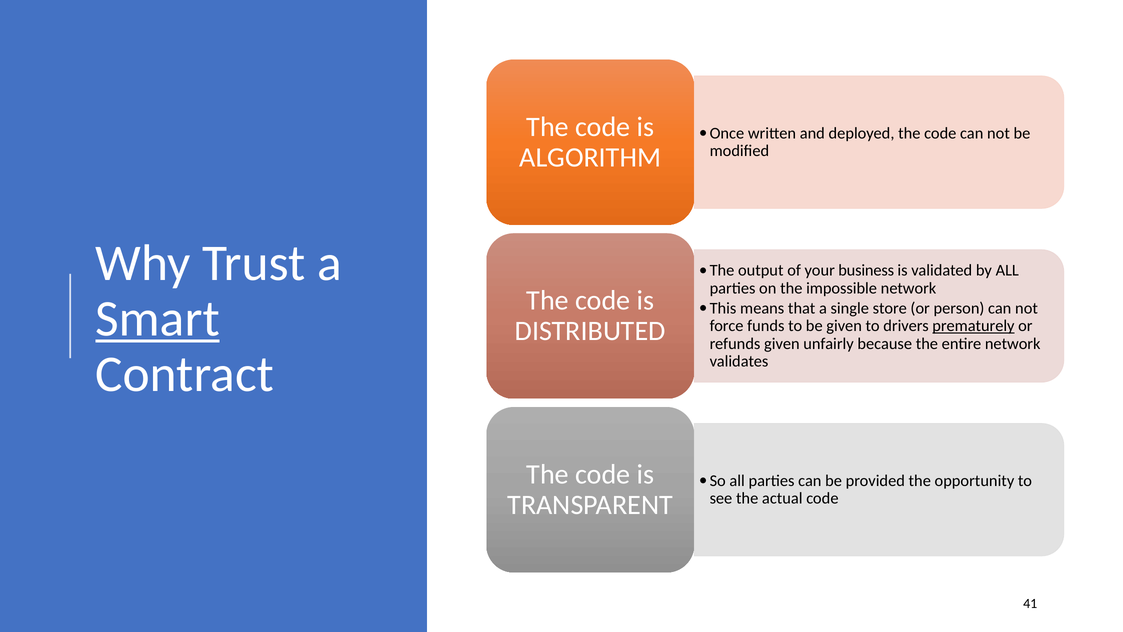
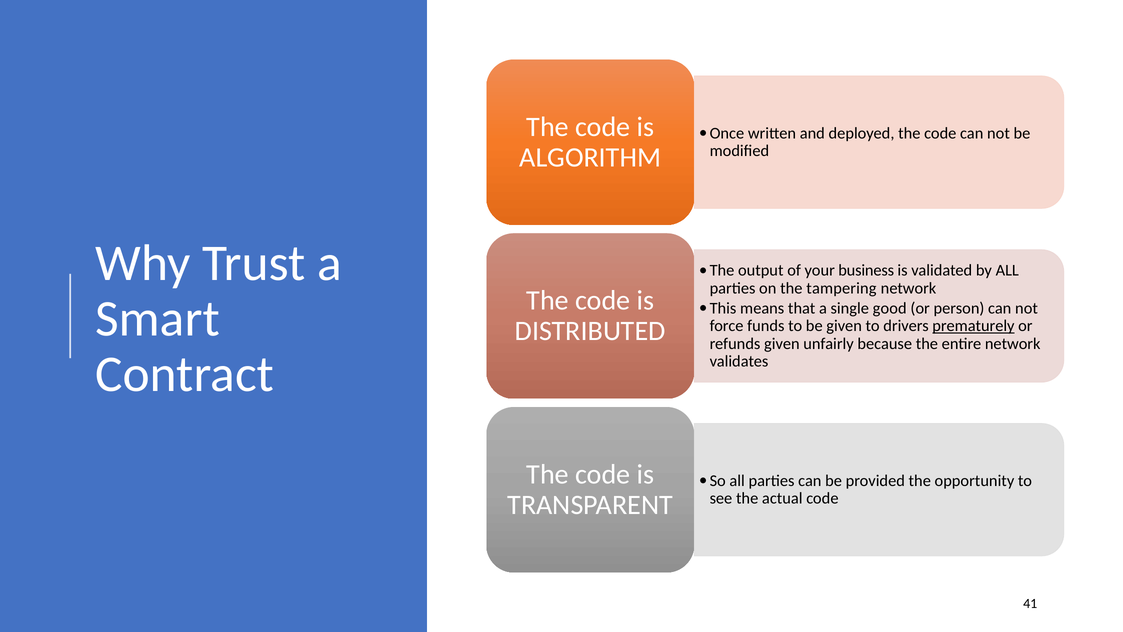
impossible: impossible -> tampering (841, 288)
Smart underline: present -> none (157, 319)
store: store -> good (890, 308)
